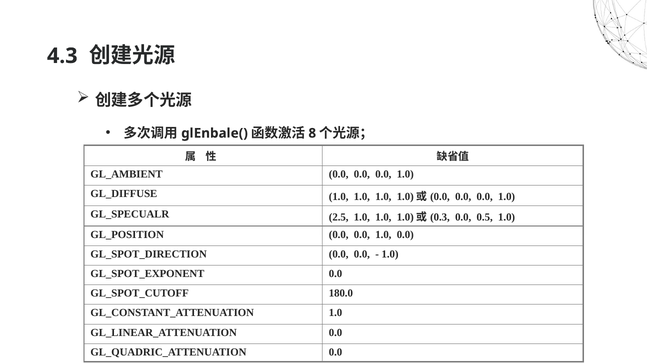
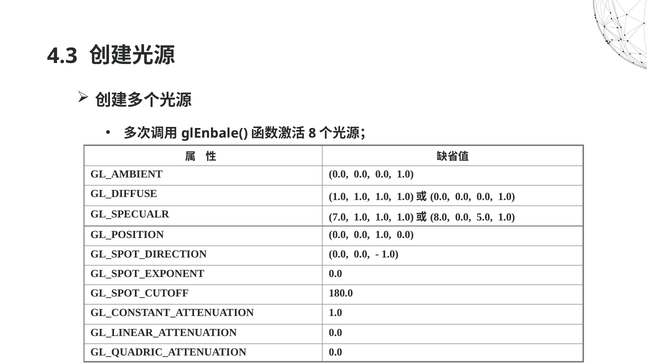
2.5: 2.5 -> 7.0 (339, 217)
0.3: 0.3 -> 8.0 (440, 217)
0.5: 0.5 -> 5.0 (485, 217)
